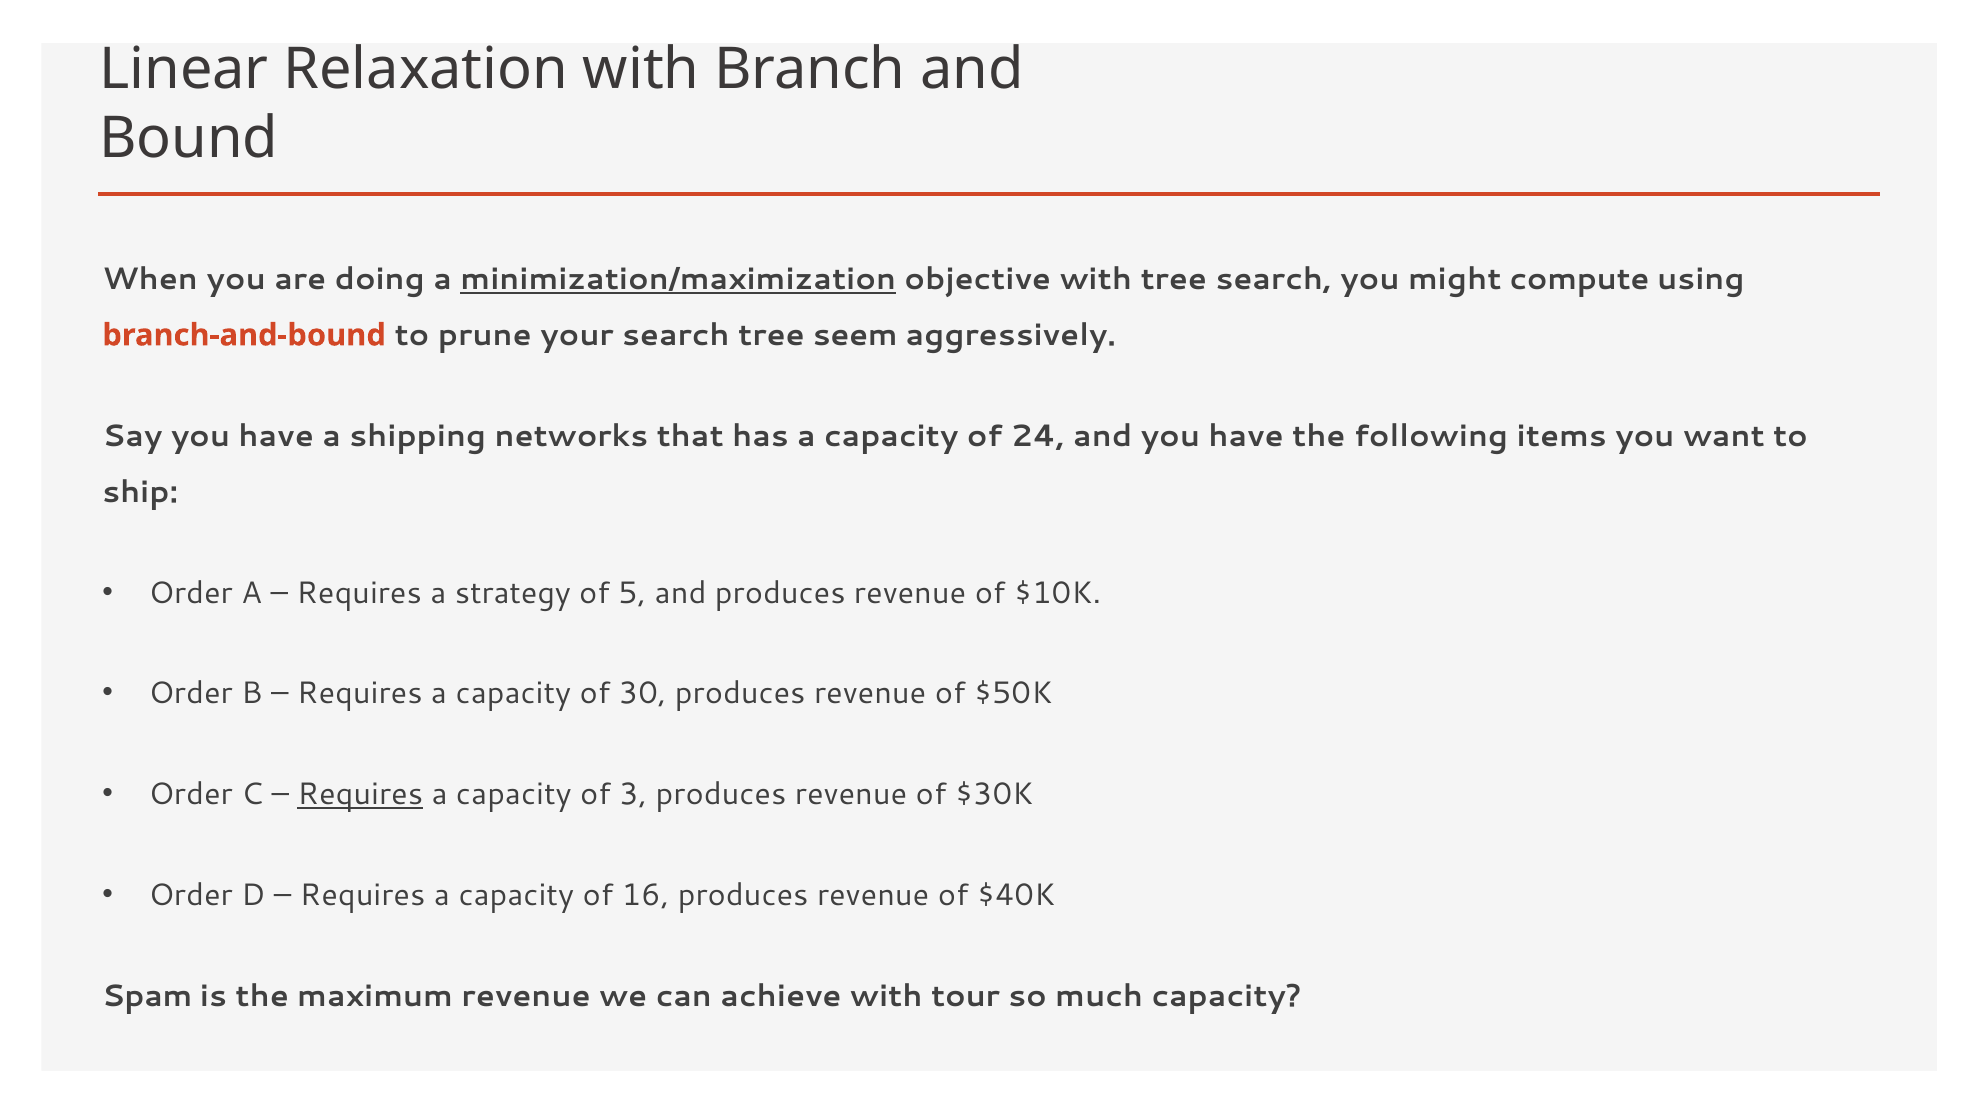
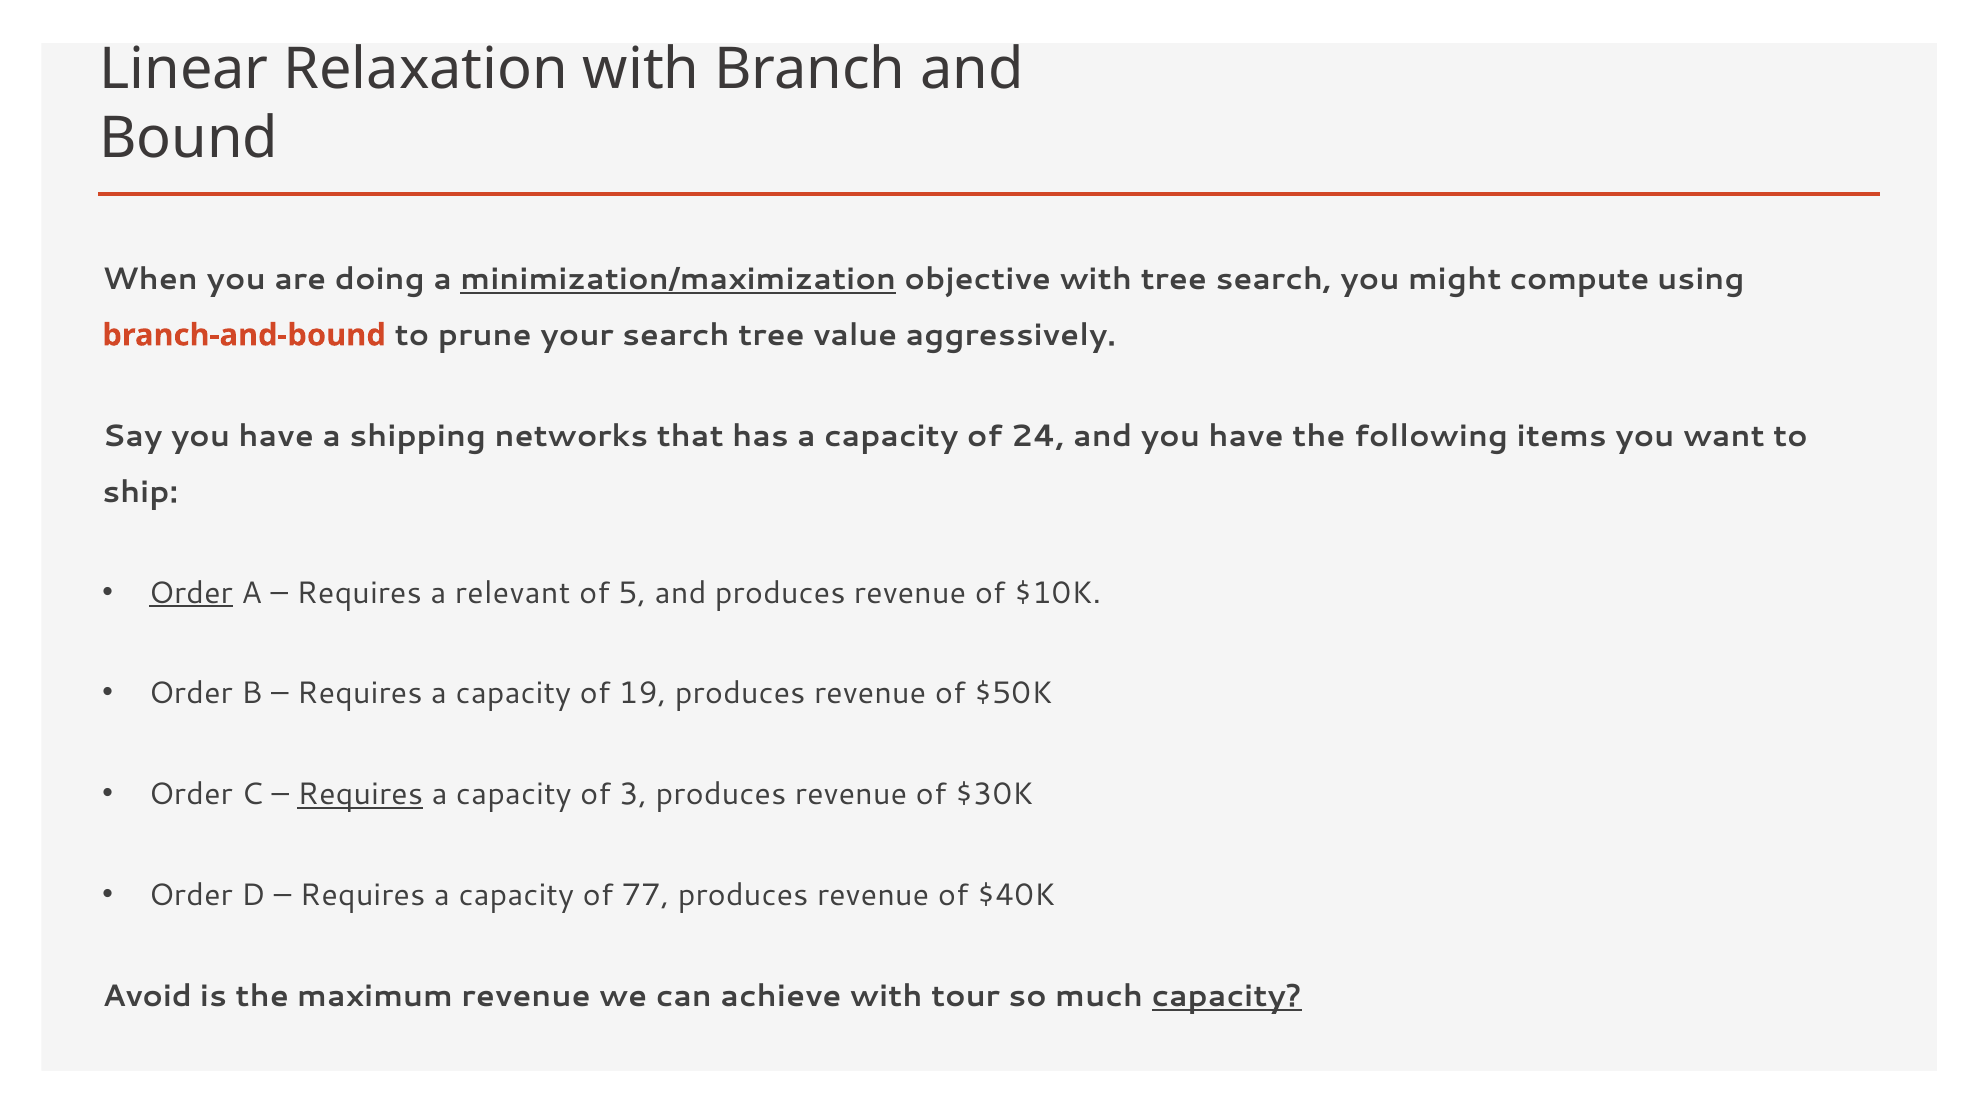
seem: seem -> value (855, 335)
Order underline: none -> present (191, 593)
strategy: strategy -> relevant (513, 593)
30: 30 -> 19 (643, 694)
16: 16 -> 77 (645, 895)
Spam: Spam -> Avoid (147, 996)
capacity underline: none -> present (1227, 996)
